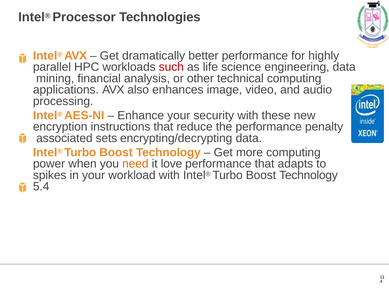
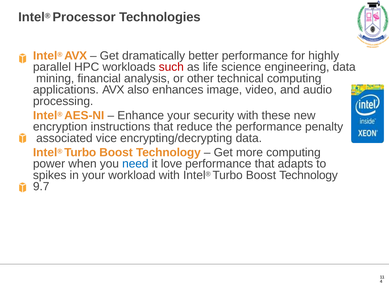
sets: sets -> vice (106, 139)
need colour: orange -> blue (135, 164)
5.4: 5.4 -> 9.7 (41, 187)
